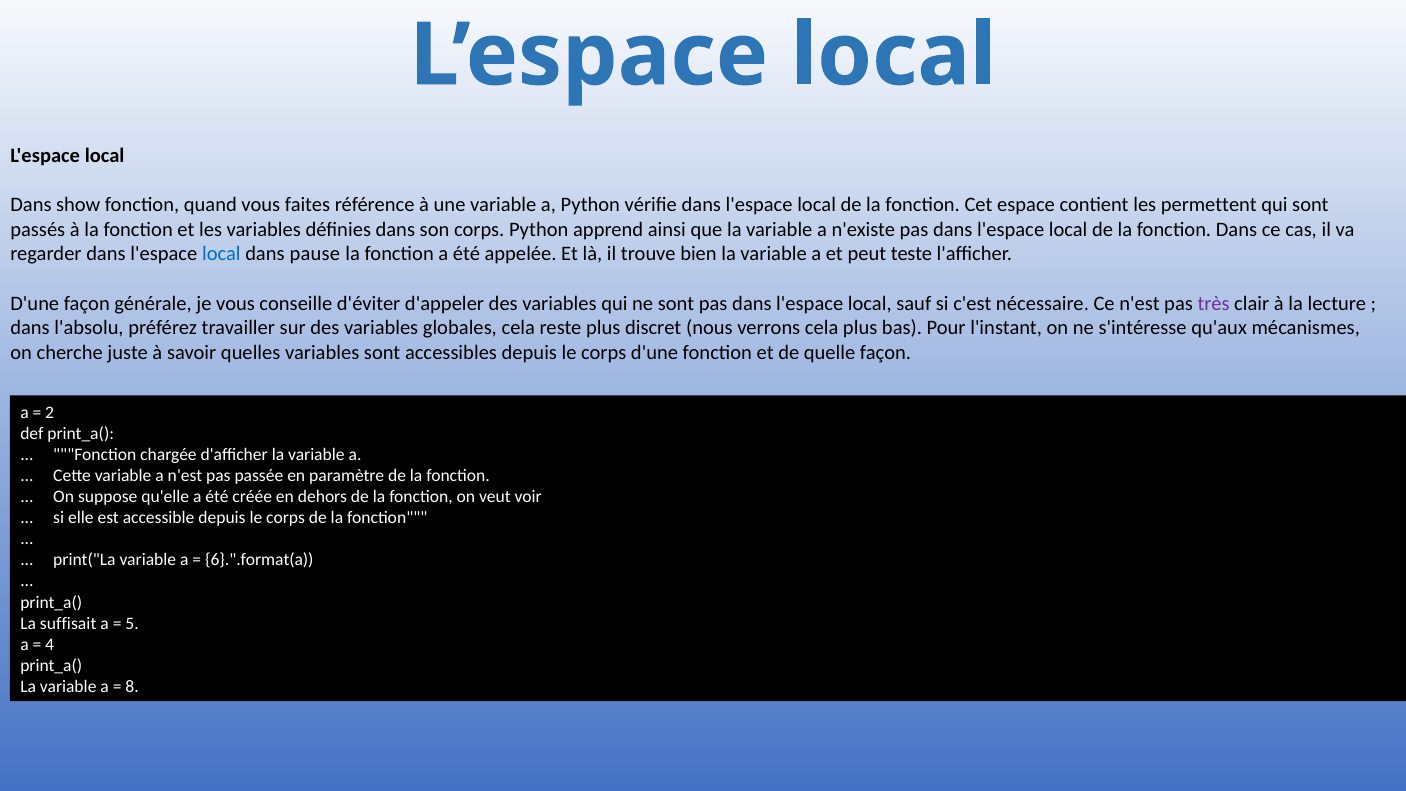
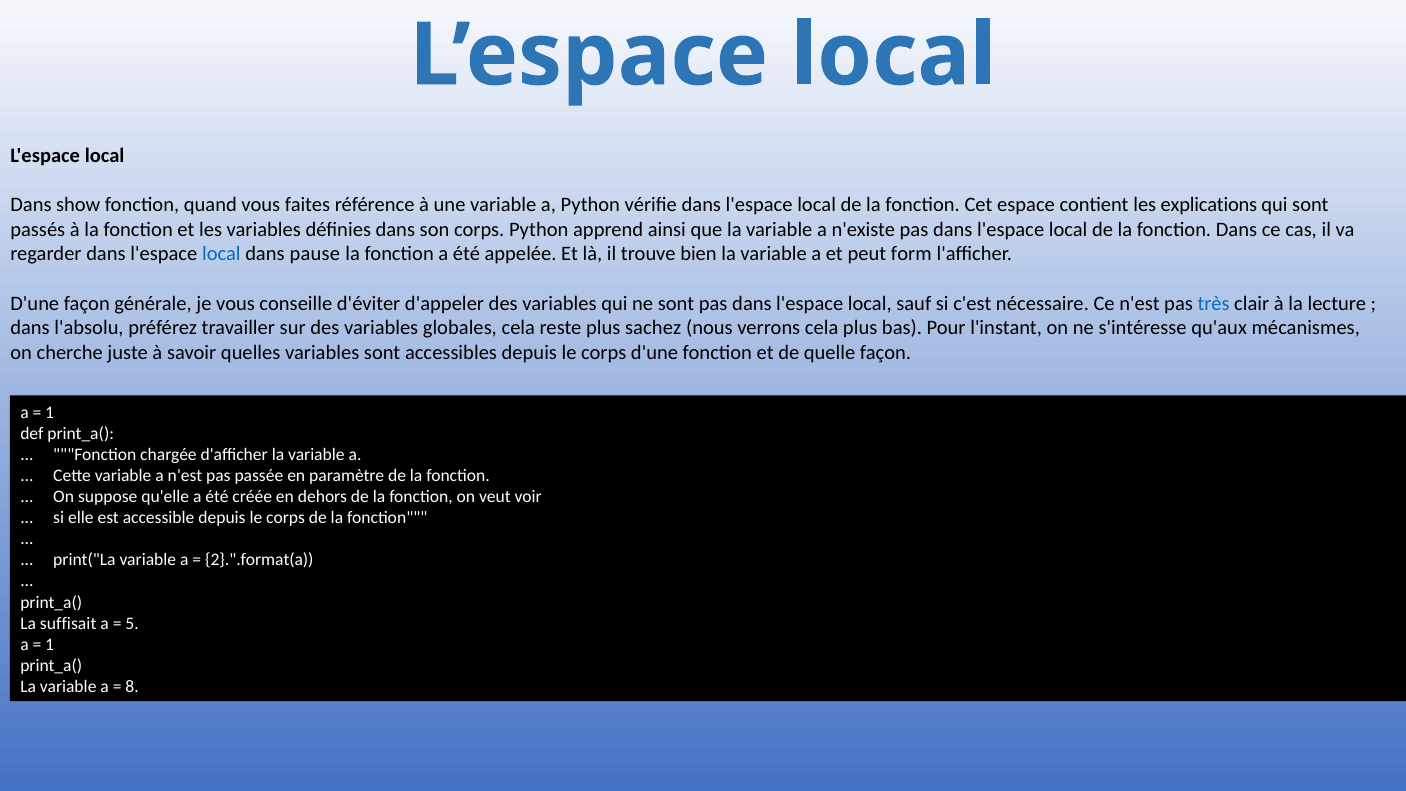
permettent: permettent -> explications (1209, 205)
teste: teste -> form (911, 254)
très colour: purple -> blue (1214, 303)
discret: discret -> sachez (653, 328)
2: 2 -> 1 (50, 412)
6}.".format(a: 6}.".format(a -> 2}.".format(a (259, 560)
4: 4 -> 1 (50, 644)
